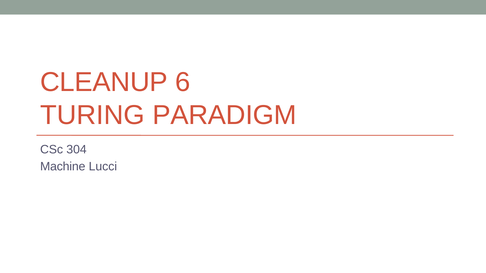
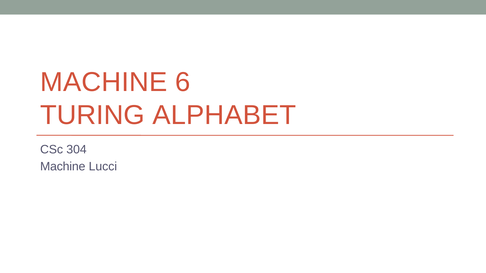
CLEANUP: CLEANUP -> MACHINE (104, 82)
PARADIGM: PARADIGM -> ALPHABET (224, 115)
